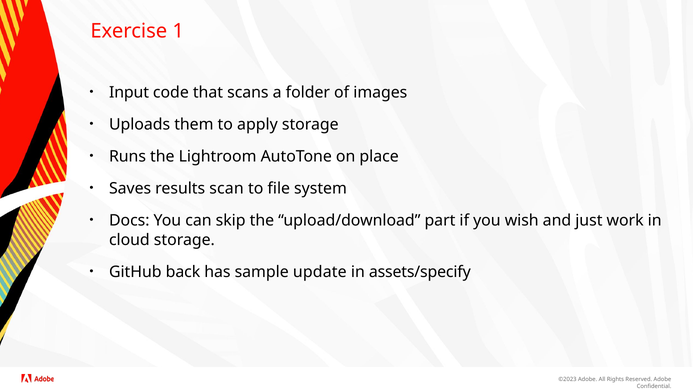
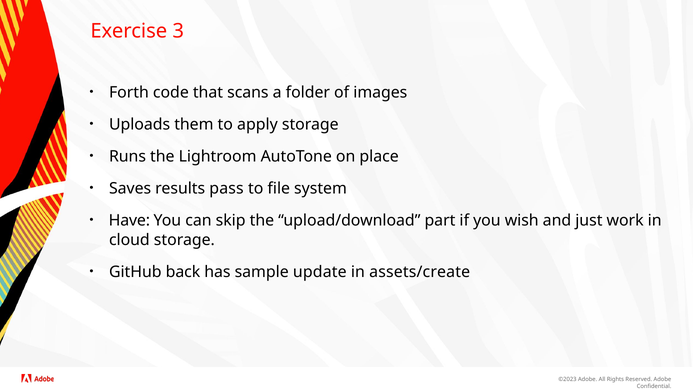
1: 1 -> 3 (178, 31)
Input: Input -> Forth (129, 92)
scan: scan -> pass (227, 189)
Docs: Docs -> Have (129, 221)
assets/specify: assets/specify -> assets/create (420, 272)
